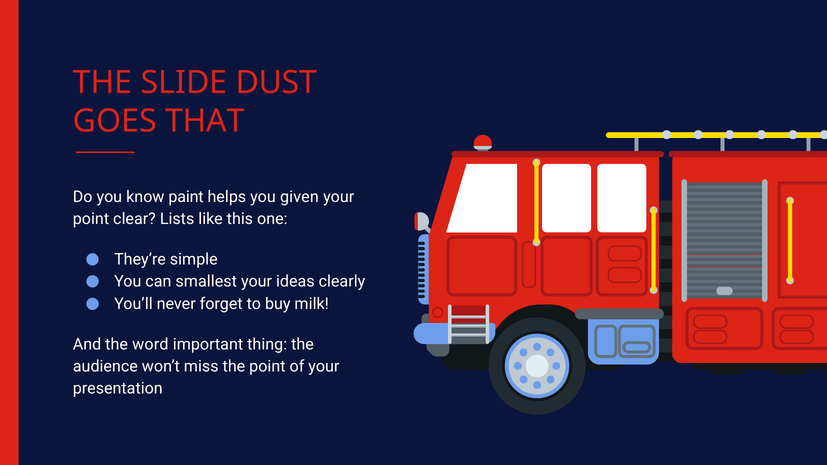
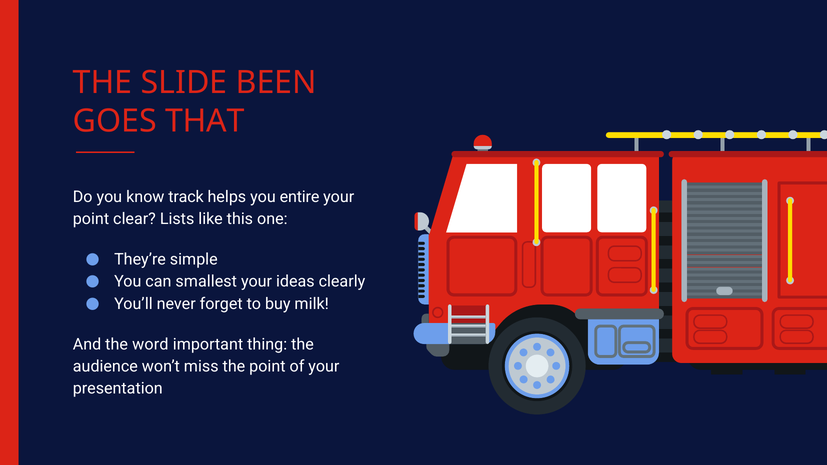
DUST: DUST -> BEEN (276, 83)
paint: paint -> track (186, 197)
given: given -> entire (300, 197)
